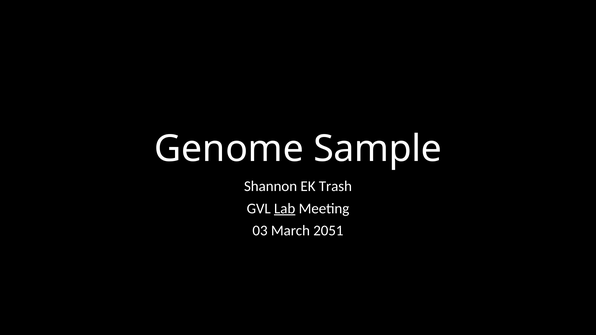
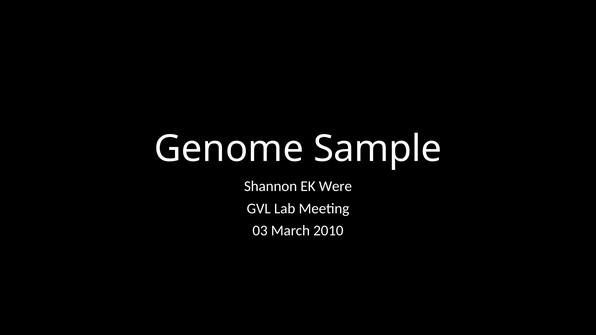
Trash: Trash -> Were (335, 186)
Lab underline: present -> none (285, 209)
2051: 2051 -> 2010 (328, 231)
